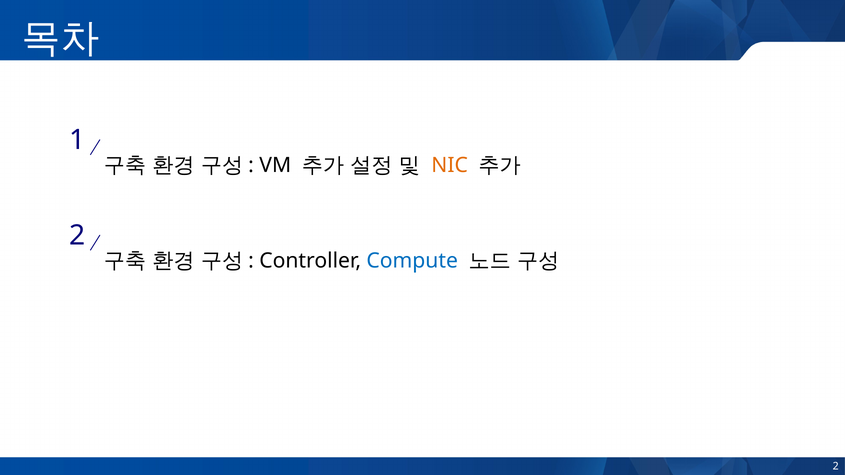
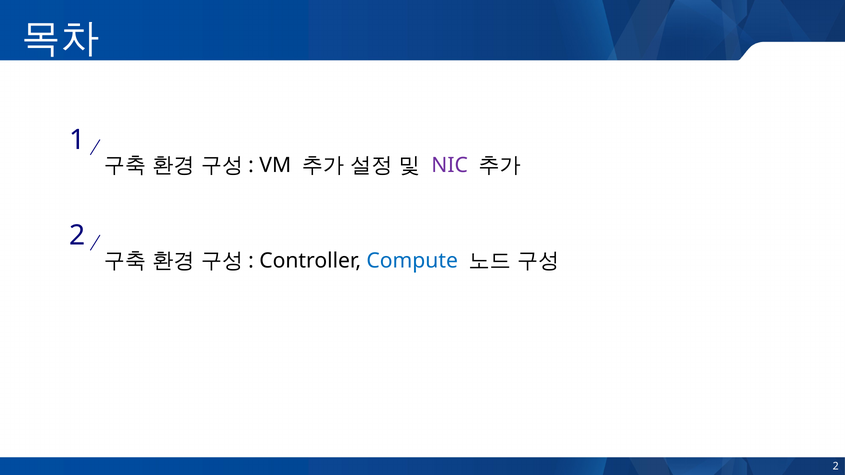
NIC colour: orange -> purple (450, 165)
